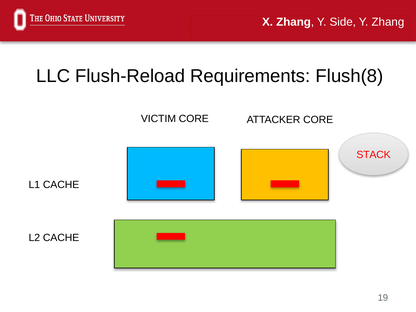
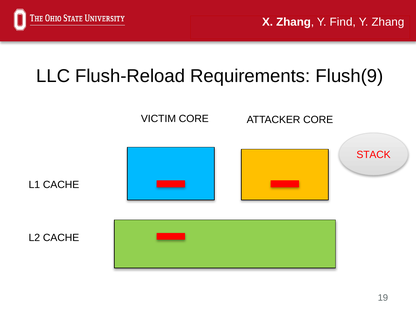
Side: Side -> Find (343, 22)
Flush(8: Flush(8 -> Flush(9 (350, 76)
